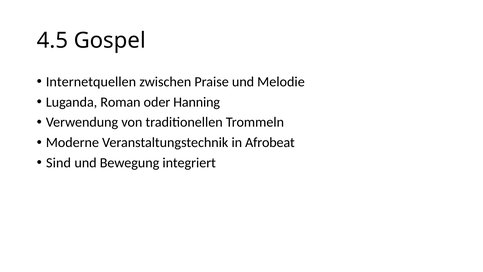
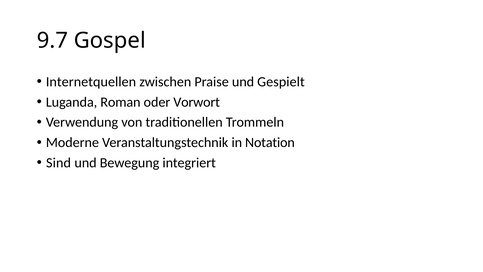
4.5: 4.5 -> 9.7 (52, 41)
Melodie: Melodie -> Gespielt (281, 82)
Hanning: Hanning -> Vorwort (197, 102)
Afrobeat: Afrobeat -> Notation (270, 142)
